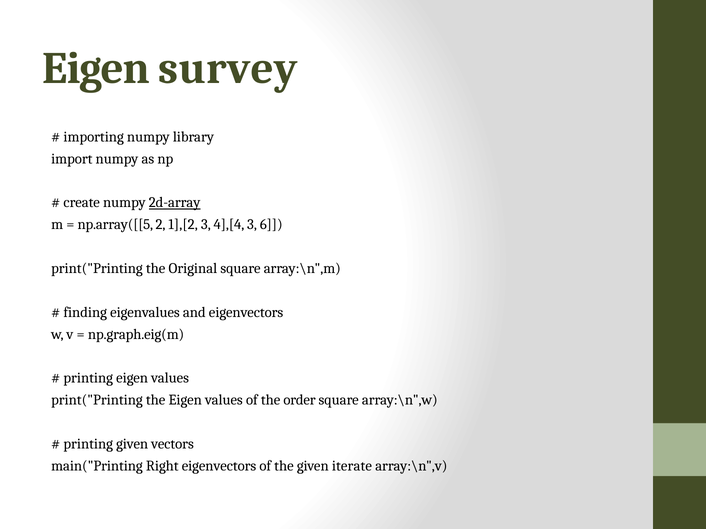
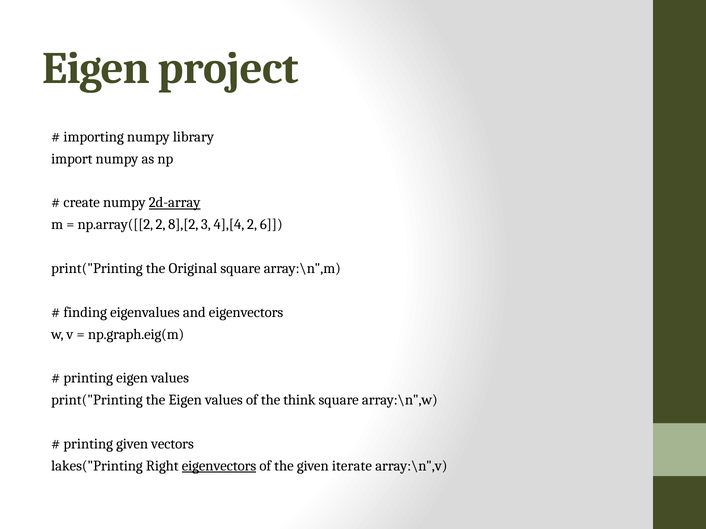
survey: survey -> project (228, 68)
np.array([[5: np.array([[5 -> np.array([[2 (115, 225)
1],[2: 1],[2 -> 8],[2 (183, 225)
4],[4 3: 3 -> 2 (252, 225)
order: order -> think (300, 400)
main("Printing: main("Printing -> lakes("Printing (97, 466)
eigenvectors underline: none -> present (219, 466)
